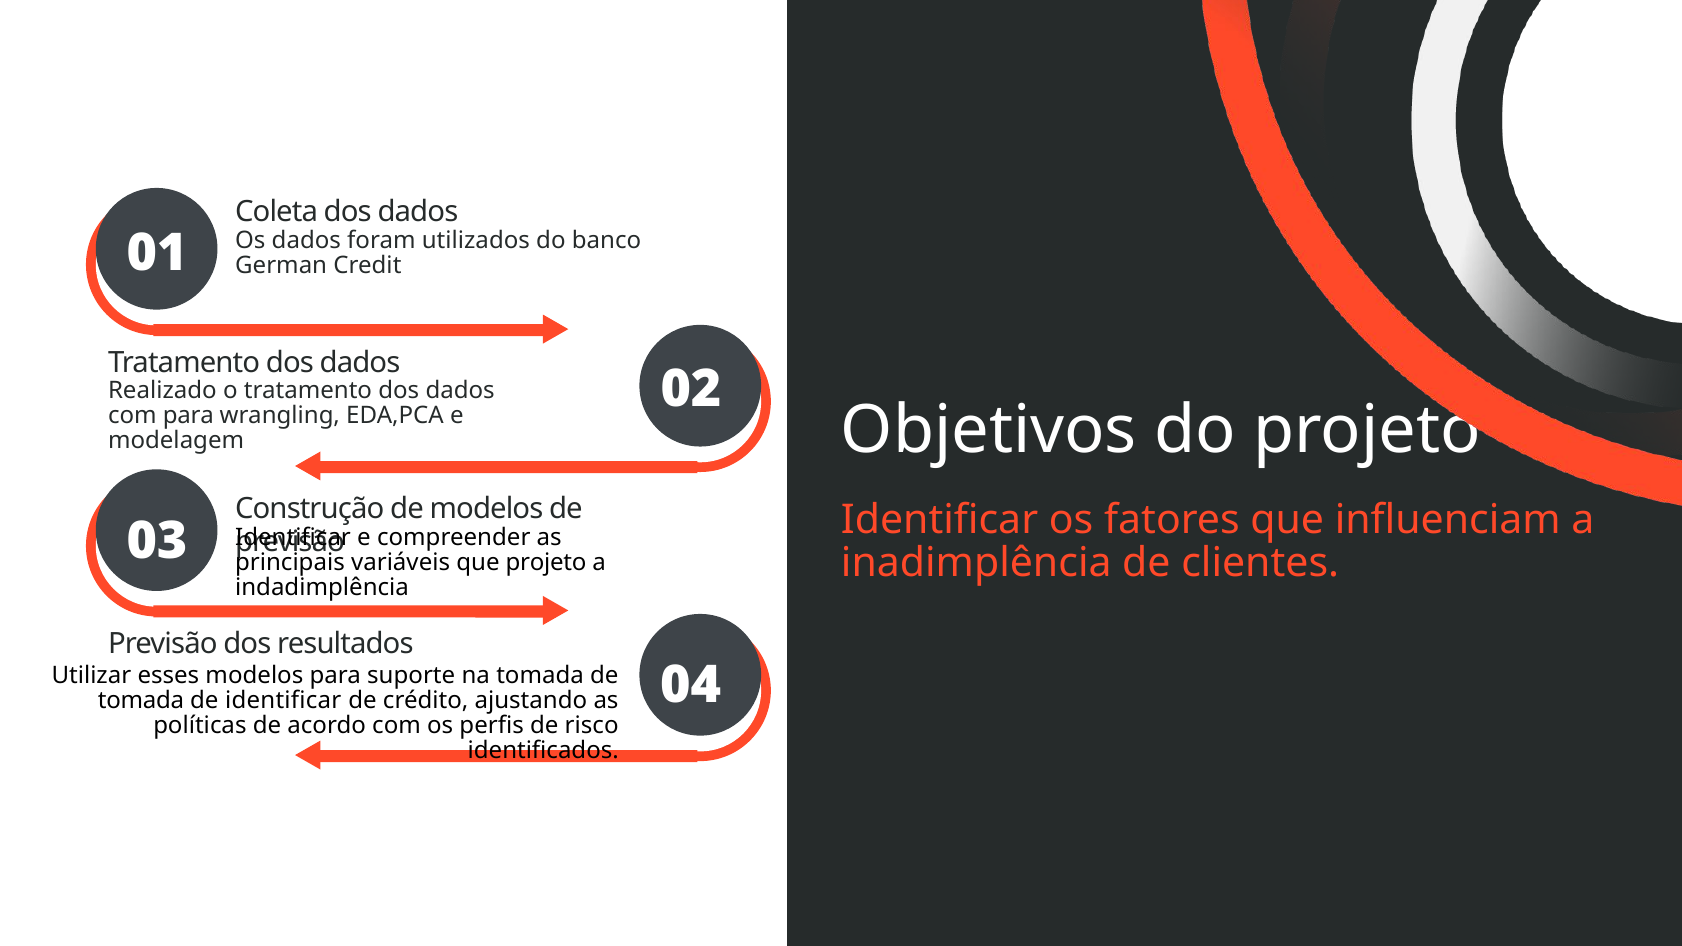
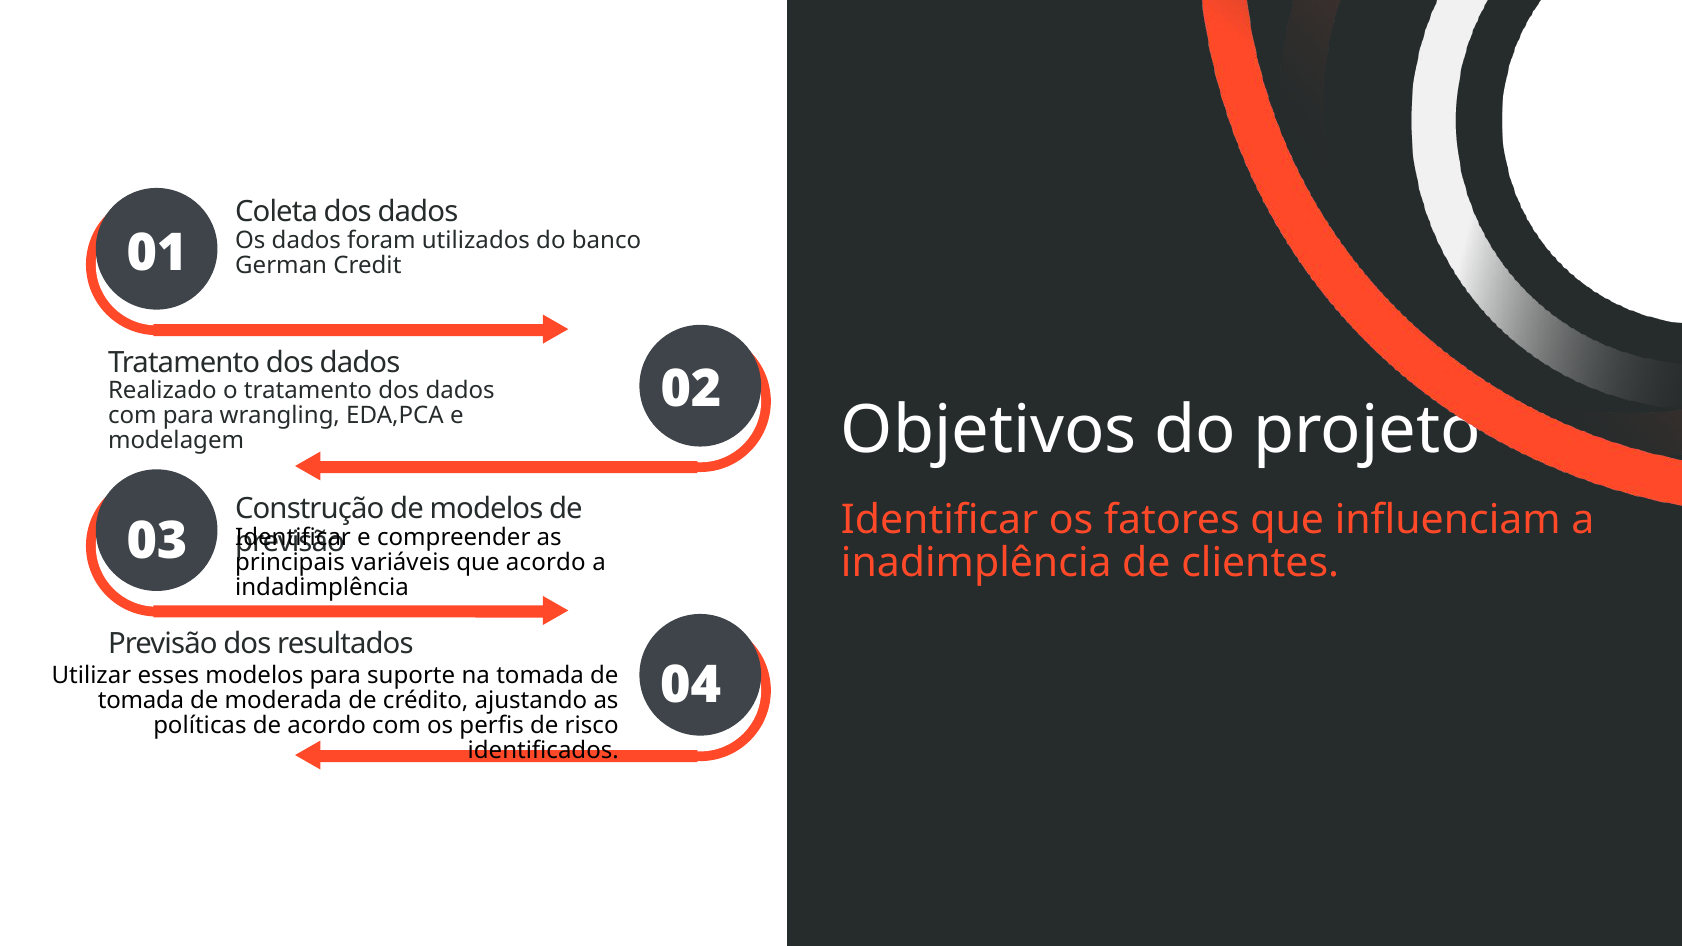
que projeto: projeto -> acordo (546, 562)
de identificar: identificar -> moderada (283, 701)
